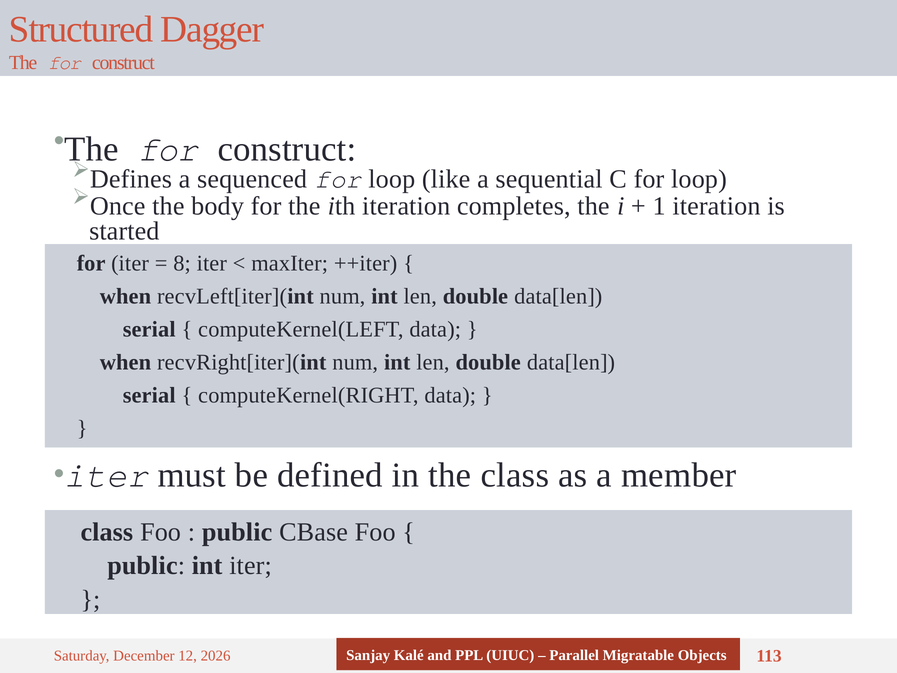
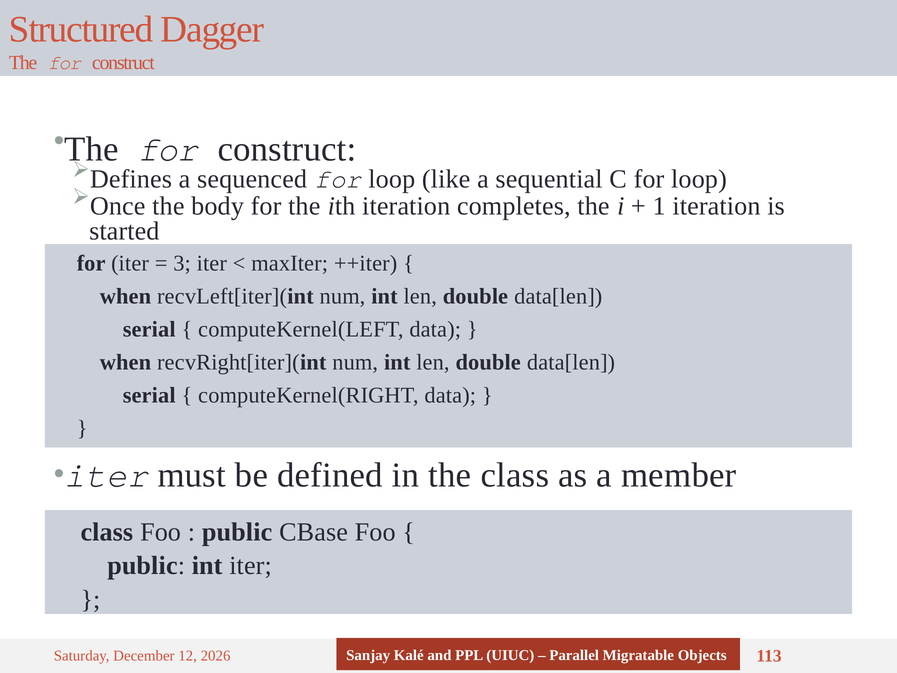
8: 8 -> 3 (182, 263)
